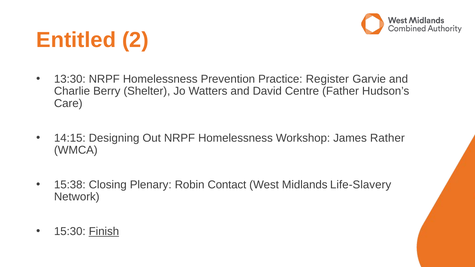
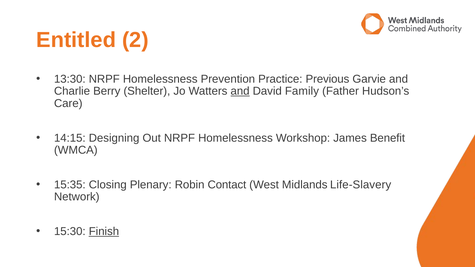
Register: Register -> Previous (327, 79)
and underline: none -> present (240, 91)
Centre: Centre -> Family (302, 91)
Rather: Rather -> Benefit (387, 138)
15:38: 15:38 -> 15:35 (70, 185)
